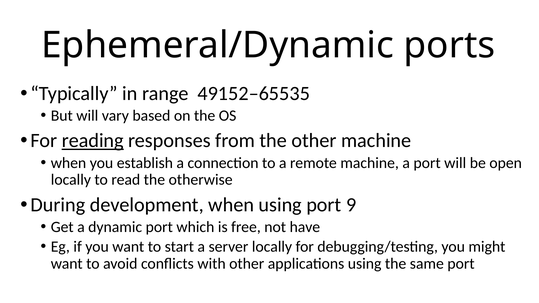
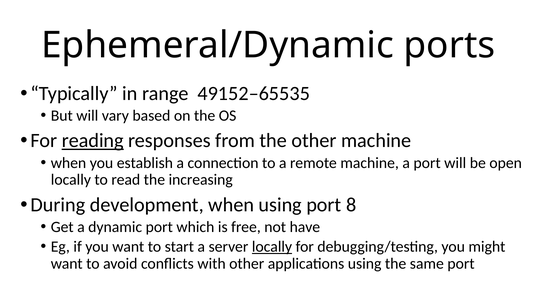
otherwise: otherwise -> increasing (201, 180)
9: 9 -> 8 (351, 205)
locally underline: none -> present (272, 247)
